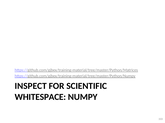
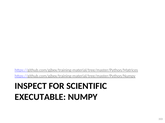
WHITESPACE: WHITESPACE -> EXECUTABLE (40, 97)
